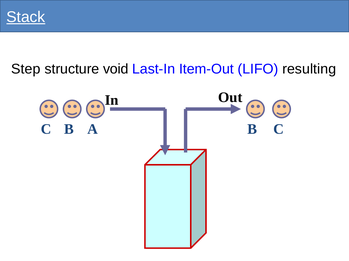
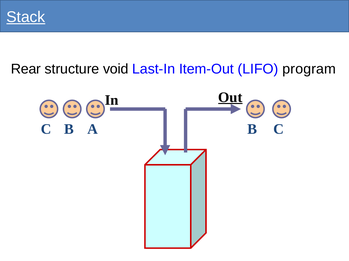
Step: Step -> Rear (26, 69)
resulting: resulting -> program (309, 69)
Out underline: none -> present (230, 97)
